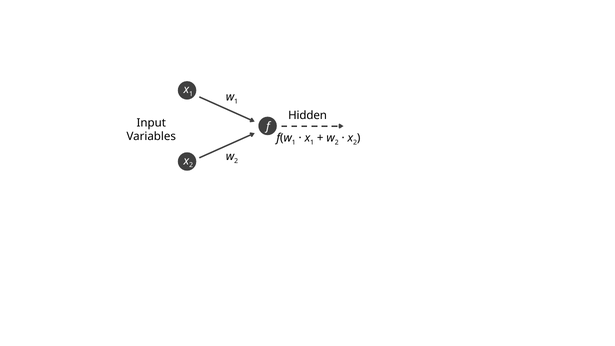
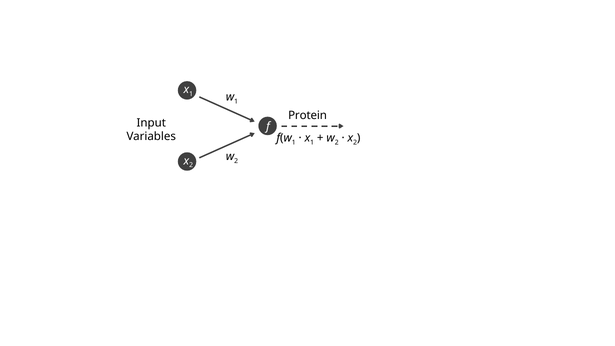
Hidden: Hidden -> Protein (308, 116)
